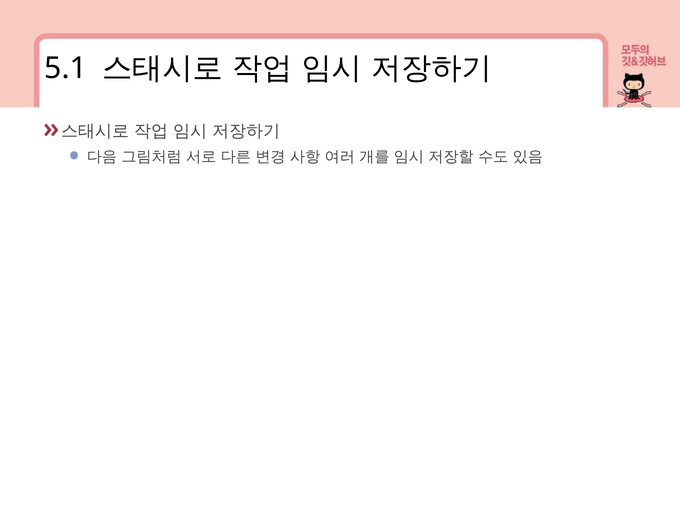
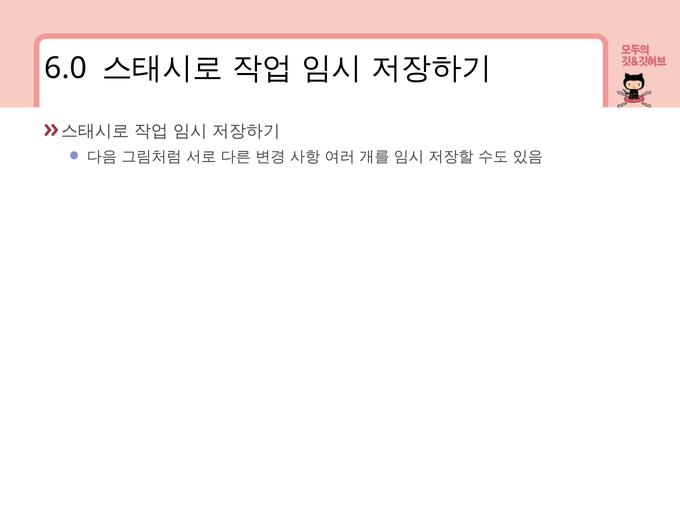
5.1: 5.1 -> 6.0 (66, 68)
